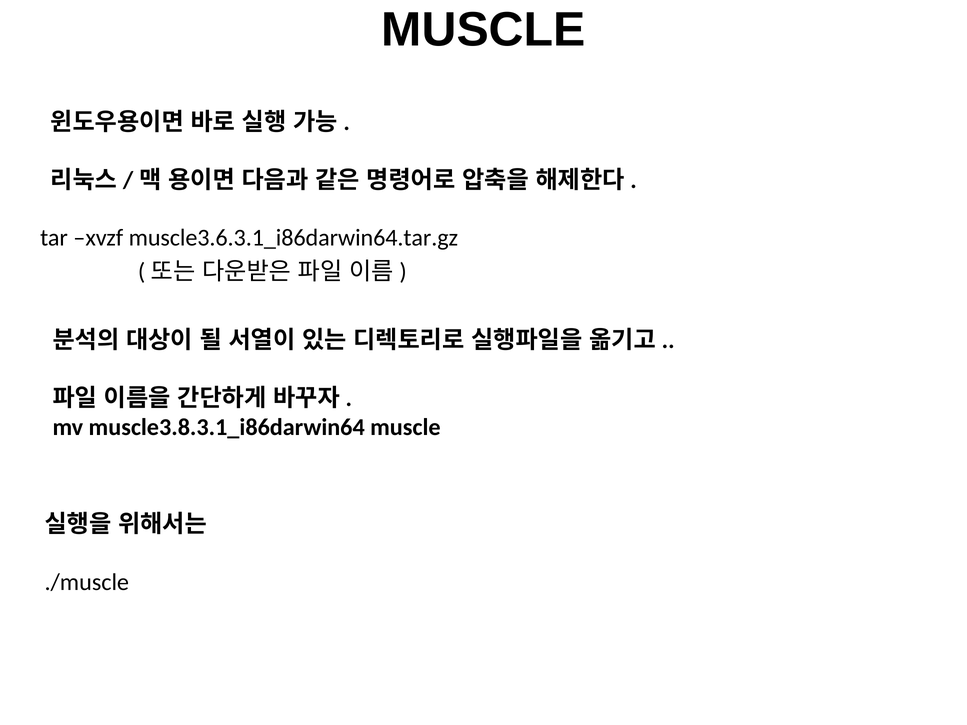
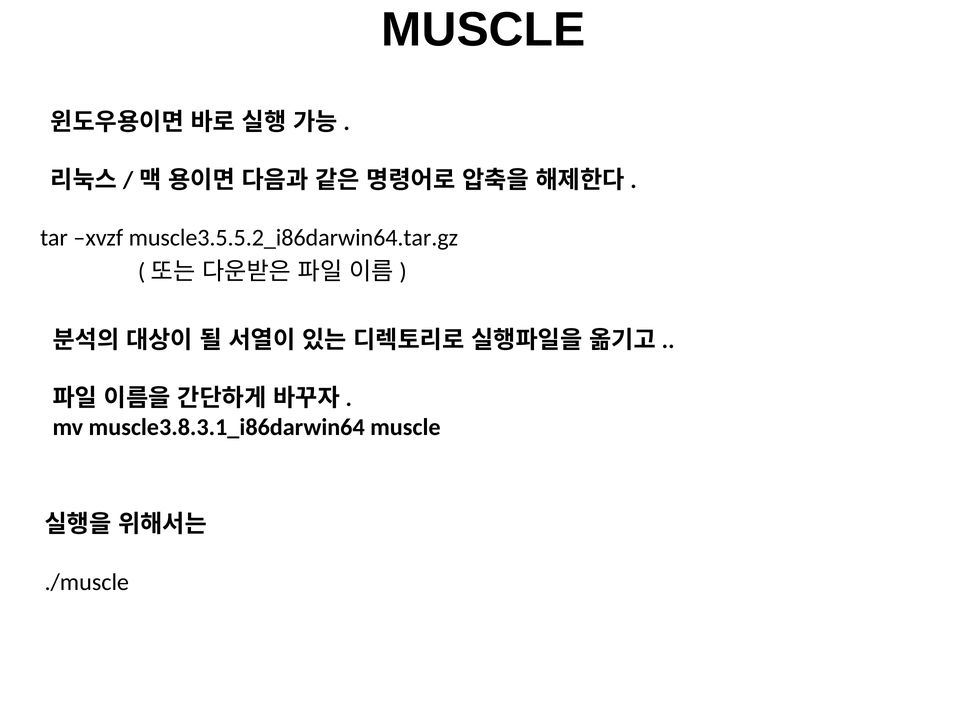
muscle3.6.3.1_i86darwin64.tar.gz: muscle3.6.3.1_i86darwin64.tar.gz -> muscle3.5.5.2_i86darwin64.tar.gz (293, 238)
